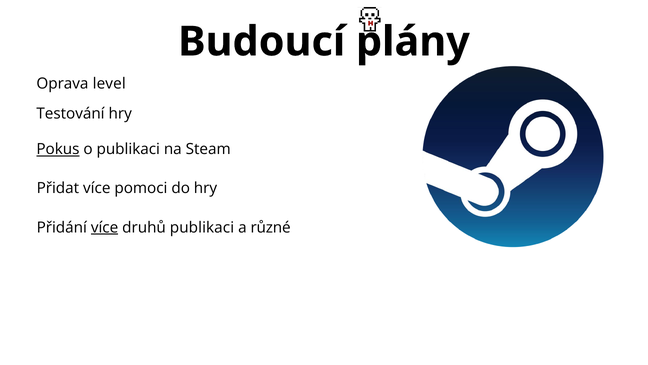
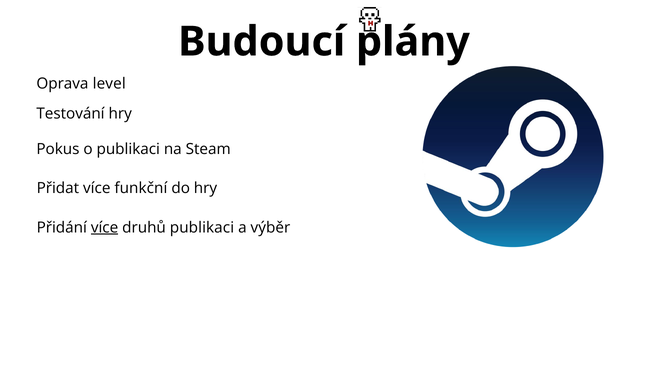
Pokus underline: present -> none (58, 149)
pomoci: pomoci -> funkční (141, 188)
různé: různé -> výběr (270, 227)
